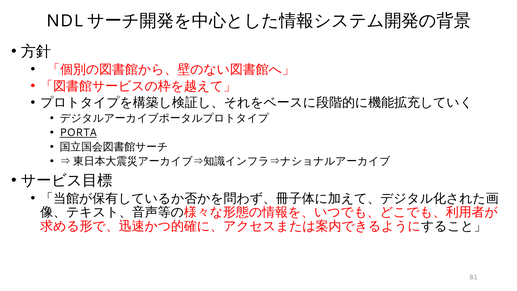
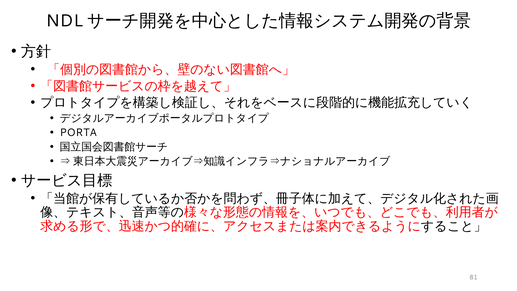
PORTA underline: present -> none (78, 132)
